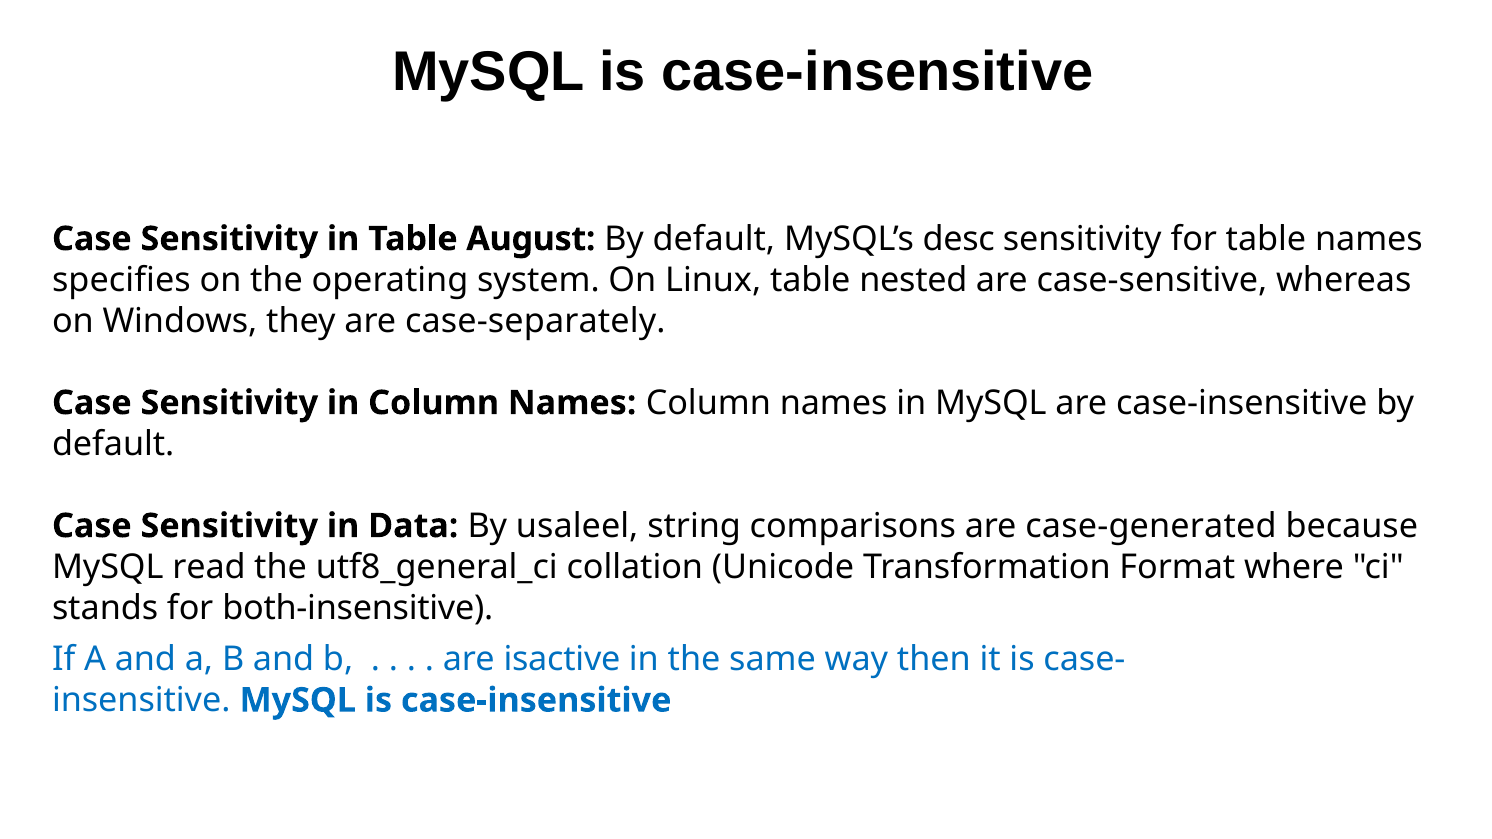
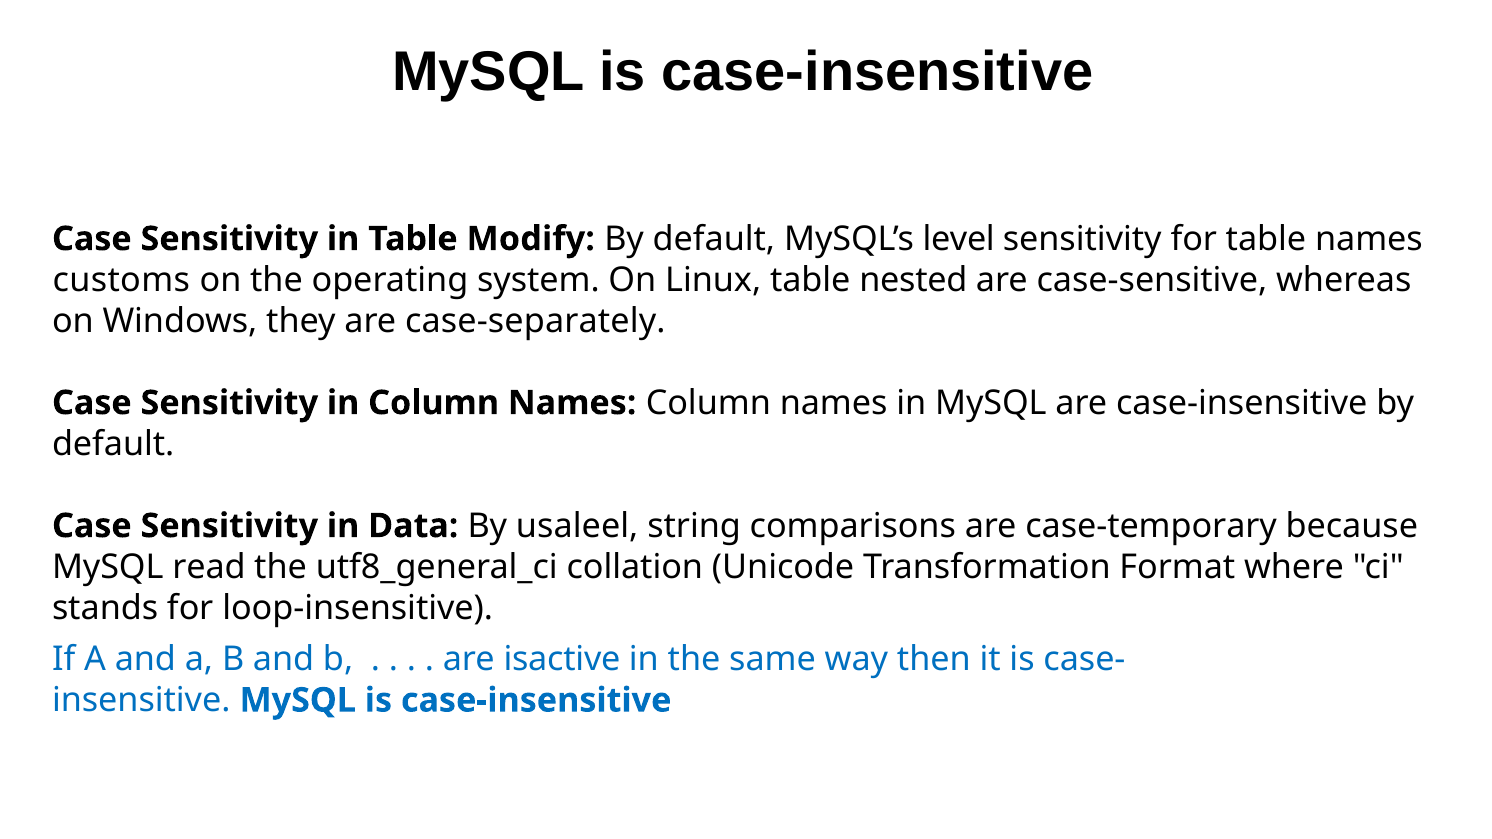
August: August -> Modify (531, 239)
desc: desc -> level (959, 239)
specifies: specifies -> customs (121, 280)
case-generated: case-generated -> case-temporary (1151, 526)
both-insensitive: both-insensitive -> loop-insensitive (358, 608)
